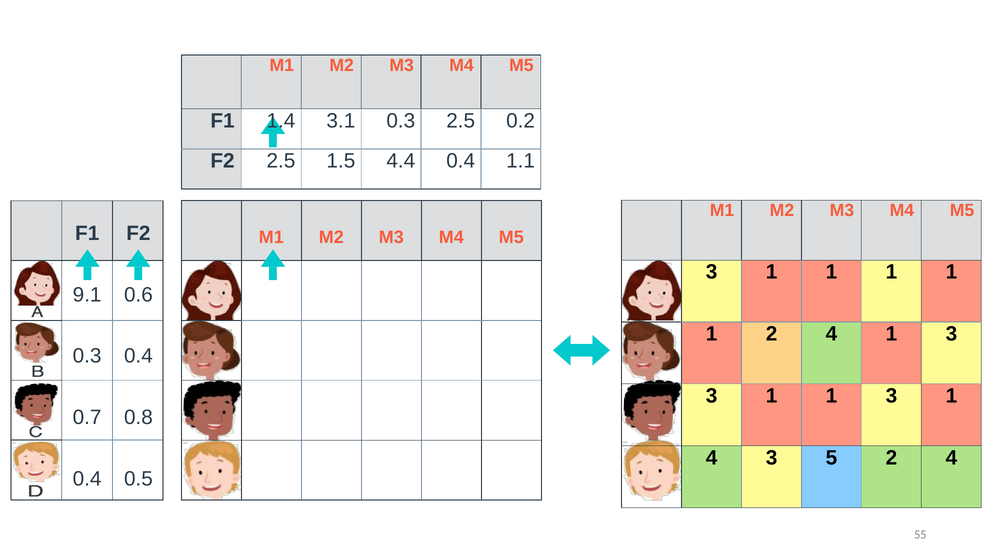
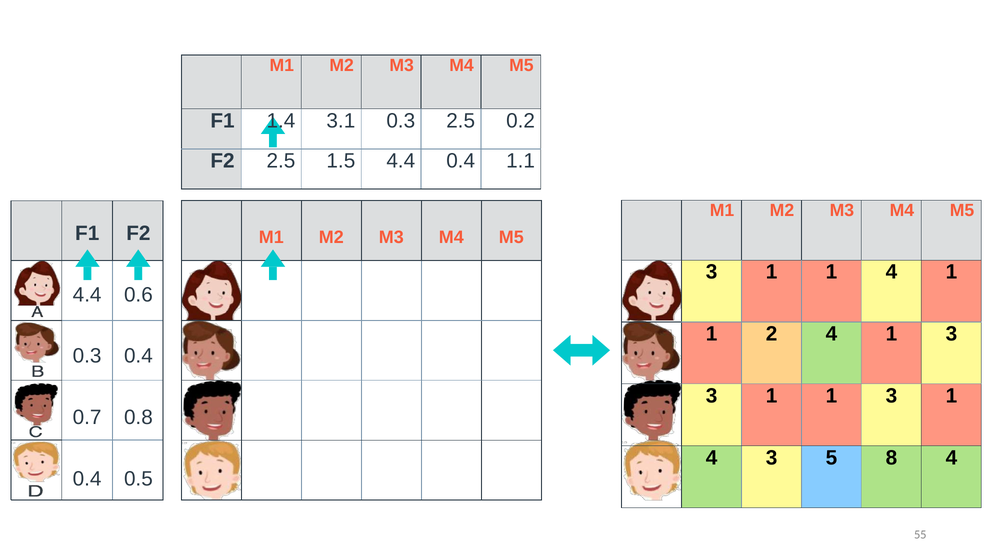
3 1 1 1: 1 -> 4 (892, 272)
9.1: 9.1 -> 4.4 (87, 295)
5 2: 2 -> 8 (892, 457)
